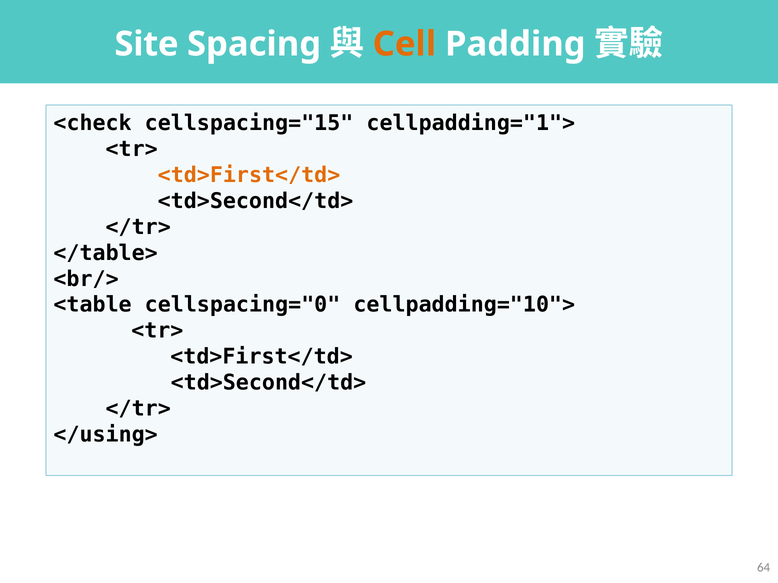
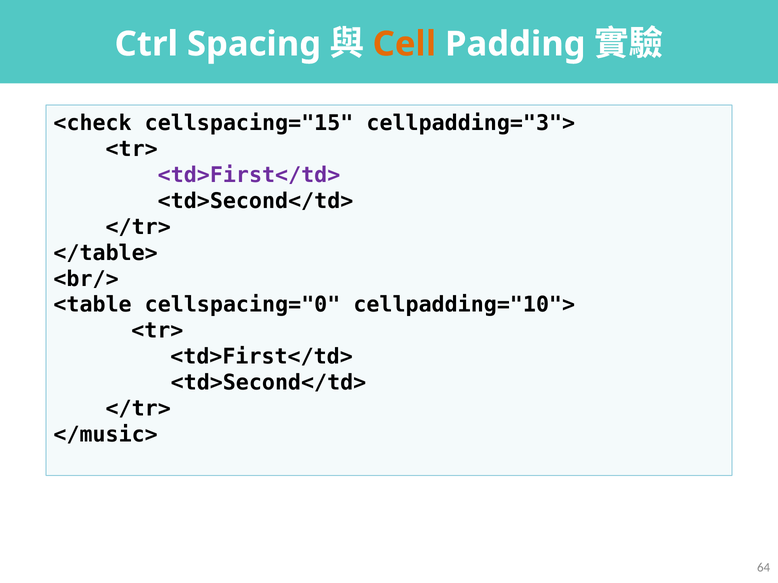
Site: Site -> Ctrl (146, 44)
cellpadding="1">: cellpadding="1"> -> cellpadding="3"> (471, 123)
<td>First</td> colour: orange -> purple (249, 175)
</using>: </using> -> </music> (106, 435)
